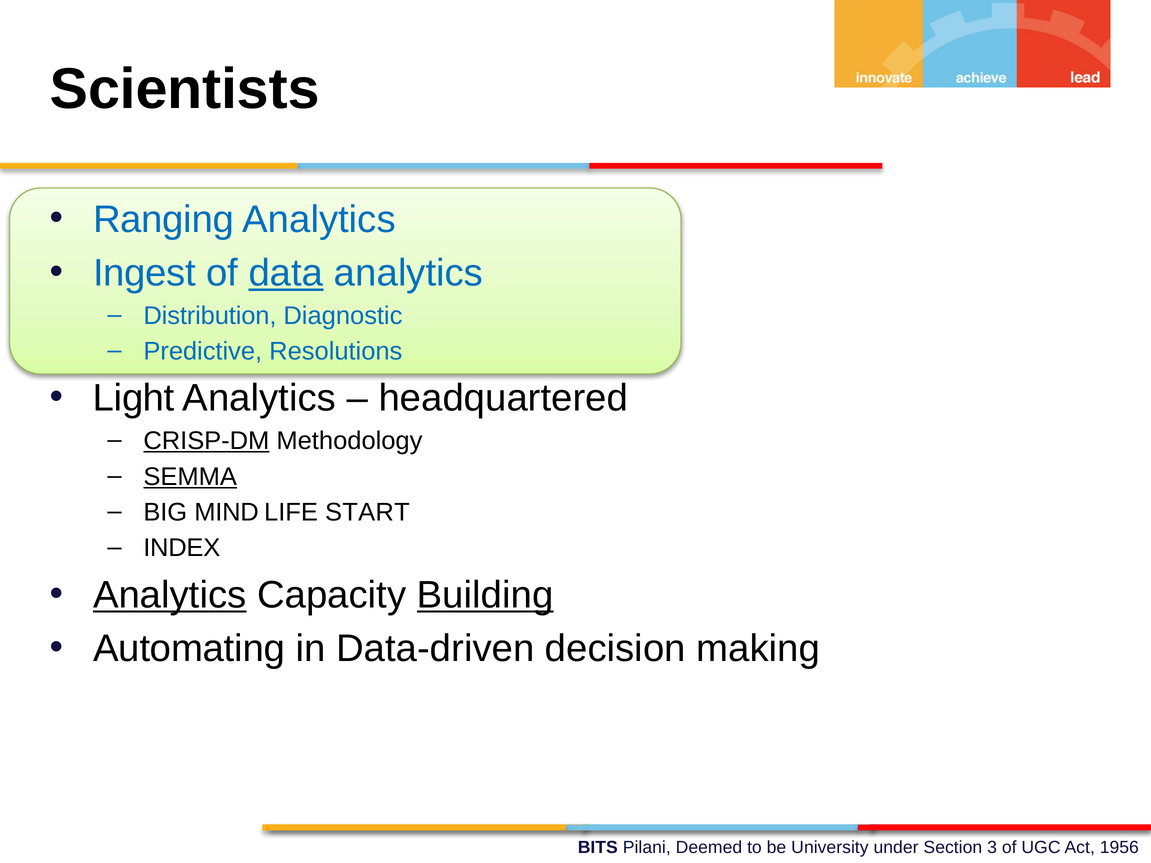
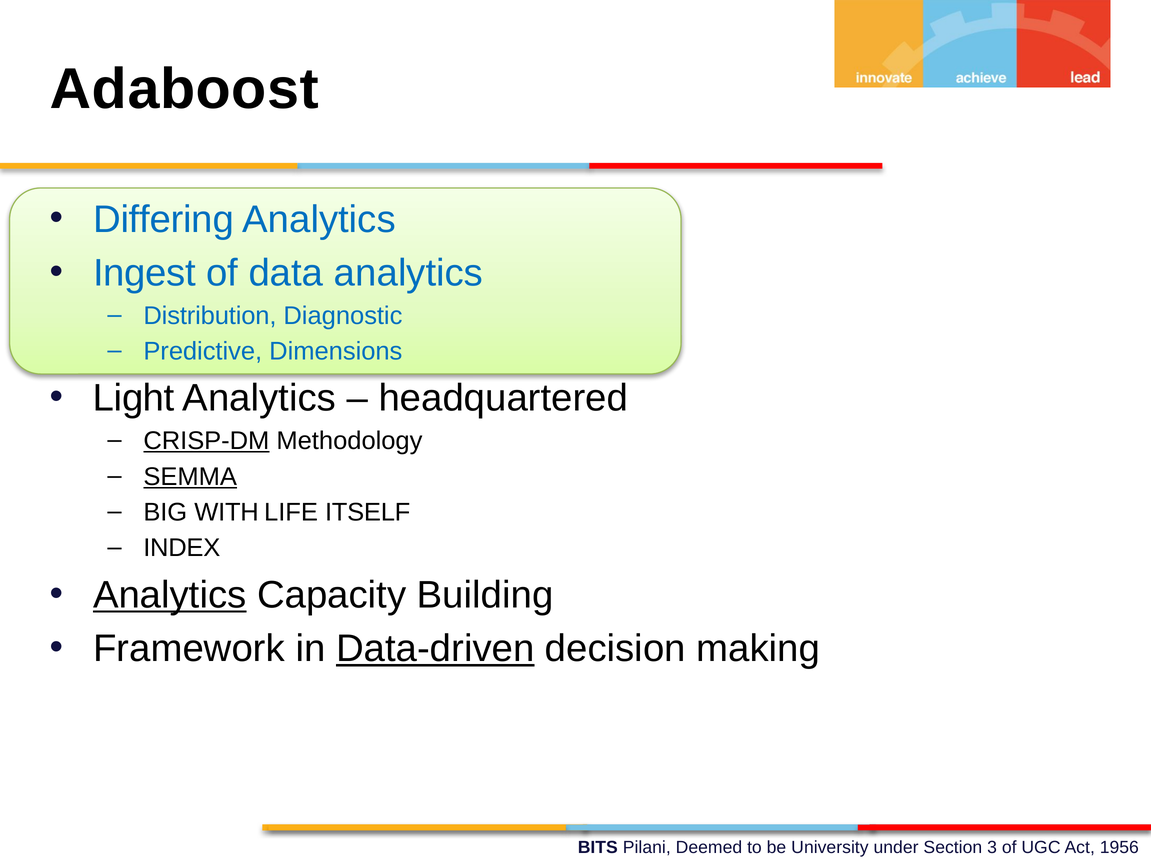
Scientists: Scientists -> Adaboost (184, 89)
Ranging: Ranging -> Differing (163, 220)
data underline: present -> none (286, 273)
Resolutions: Resolutions -> Dimensions (336, 352)
MIND: MIND -> WITH (227, 512)
START: START -> ITSELF (368, 512)
Building underline: present -> none (485, 595)
Automating: Automating -> Framework (189, 649)
Data-driven underline: none -> present (435, 649)
